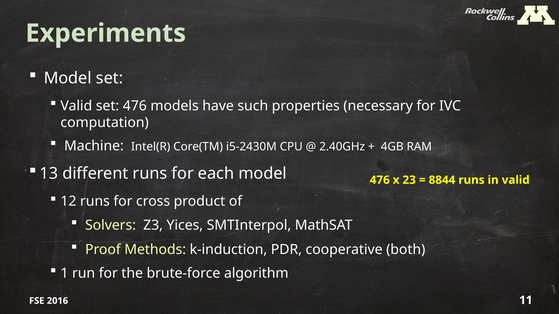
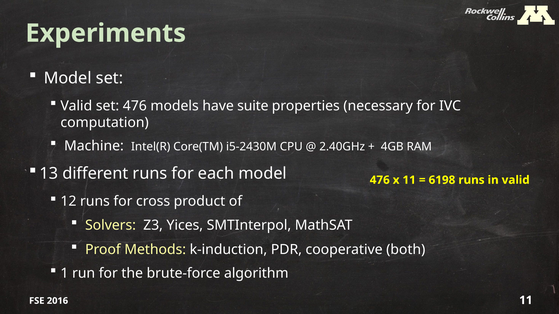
such: such -> suite (253, 106)
x 23: 23 -> 11 (409, 180)
8844: 8844 -> 6198 (442, 180)
